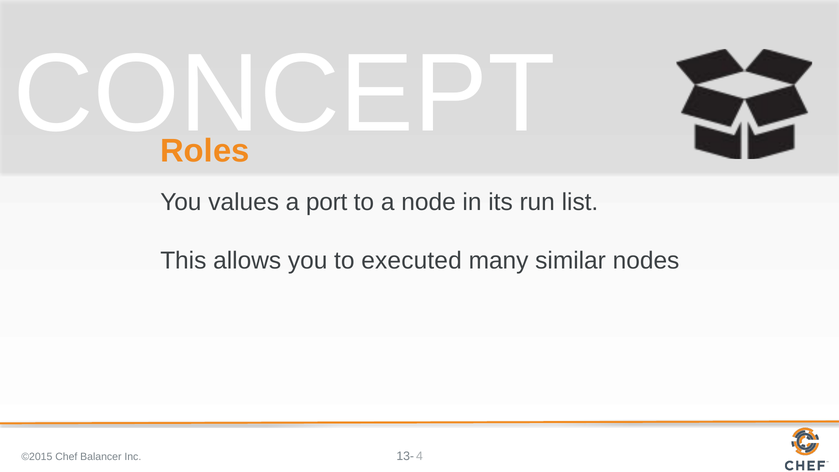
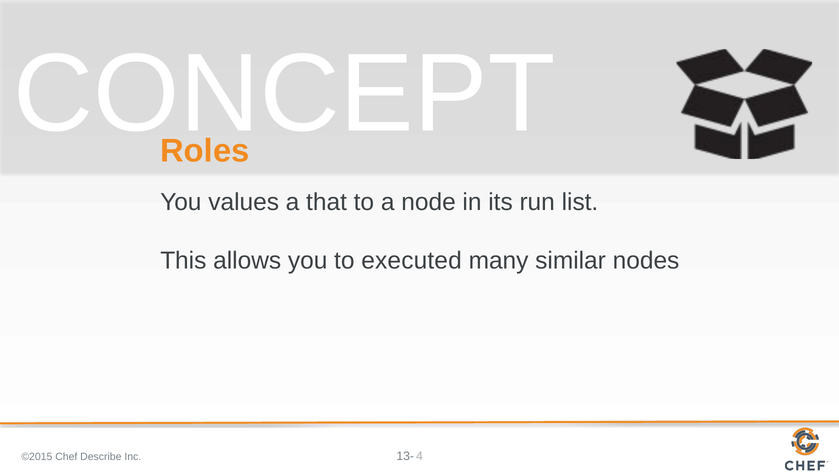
port: port -> that (327, 202)
Balancer: Balancer -> Describe (101, 457)
